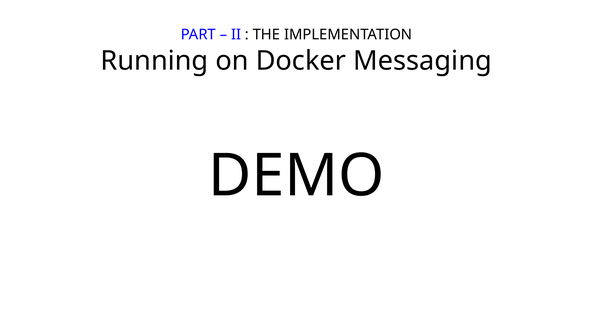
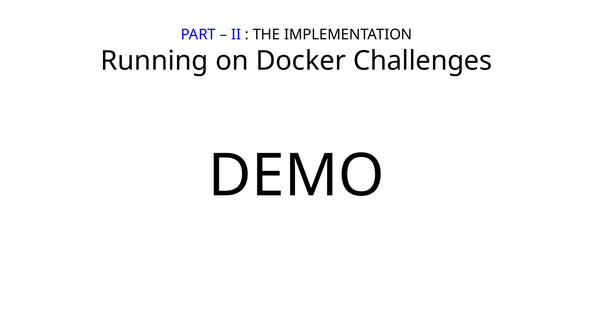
Messaging: Messaging -> Challenges (423, 61)
